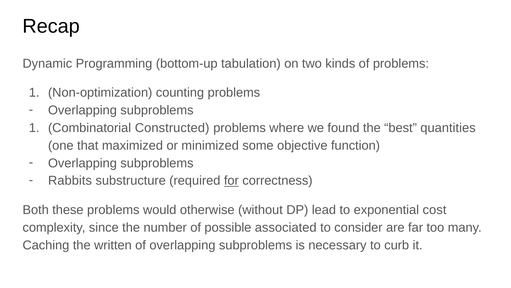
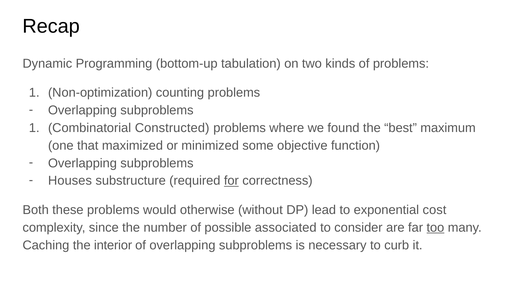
quantities: quantities -> maximum (448, 128)
Rabbits: Rabbits -> Houses (70, 180)
too underline: none -> present (435, 227)
written: written -> interior (113, 245)
